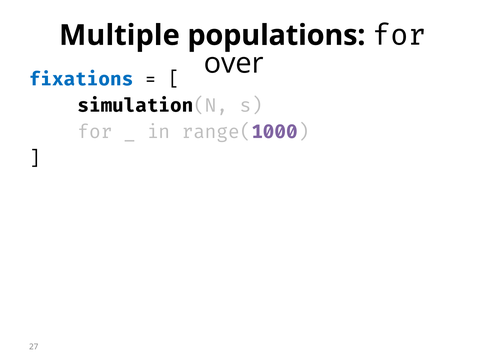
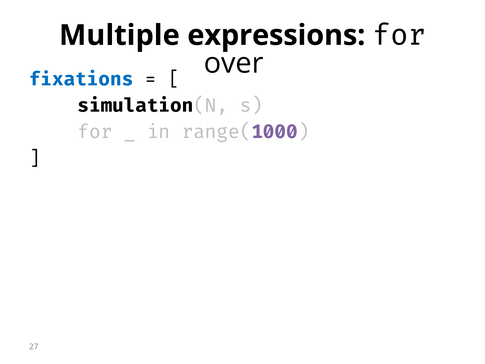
populations: populations -> expressions (276, 35)
